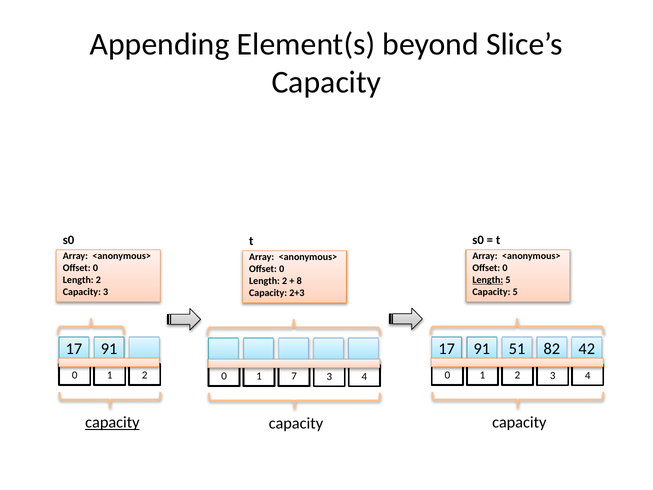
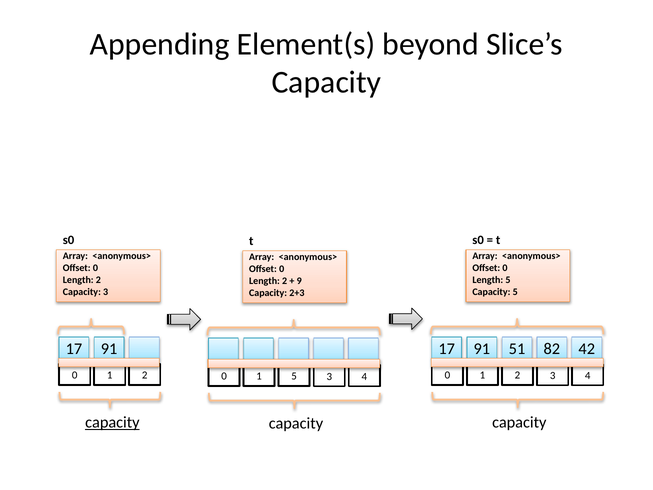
Length underline: present -> none (488, 280)
8: 8 -> 9 (299, 281)
1 7: 7 -> 5 (294, 376)
